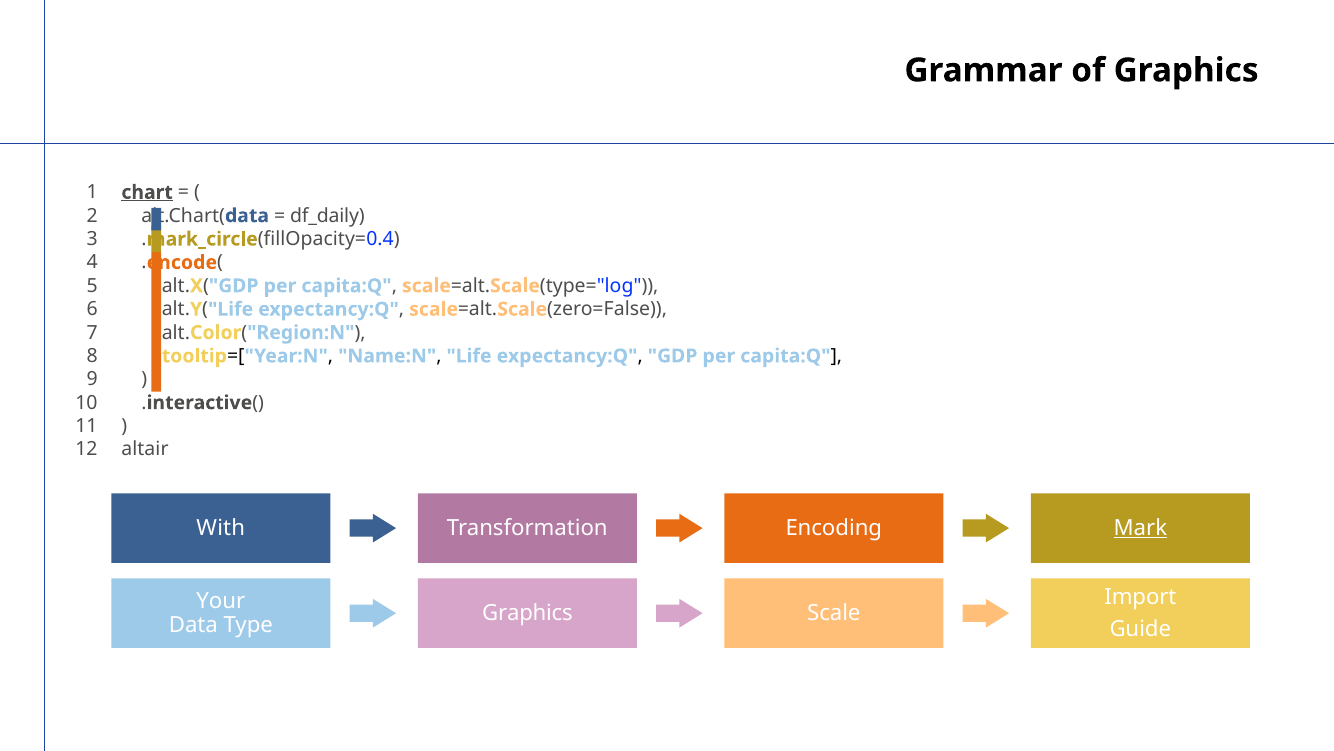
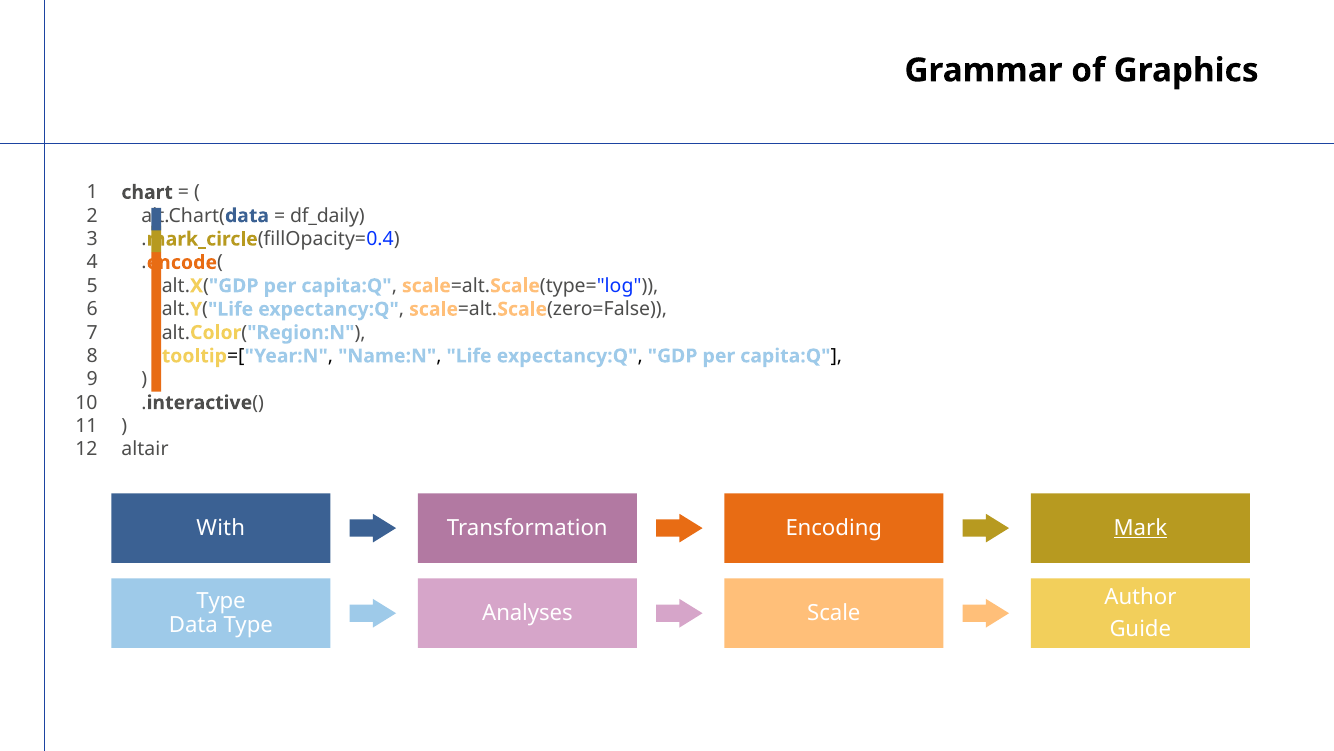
chart underline: present -> none (147, 192)
Import: Import -> Author (1140, 597)
Your: Your -> Type (221, 601)
Graphics: Graphics -> Analyses (527, 613)
